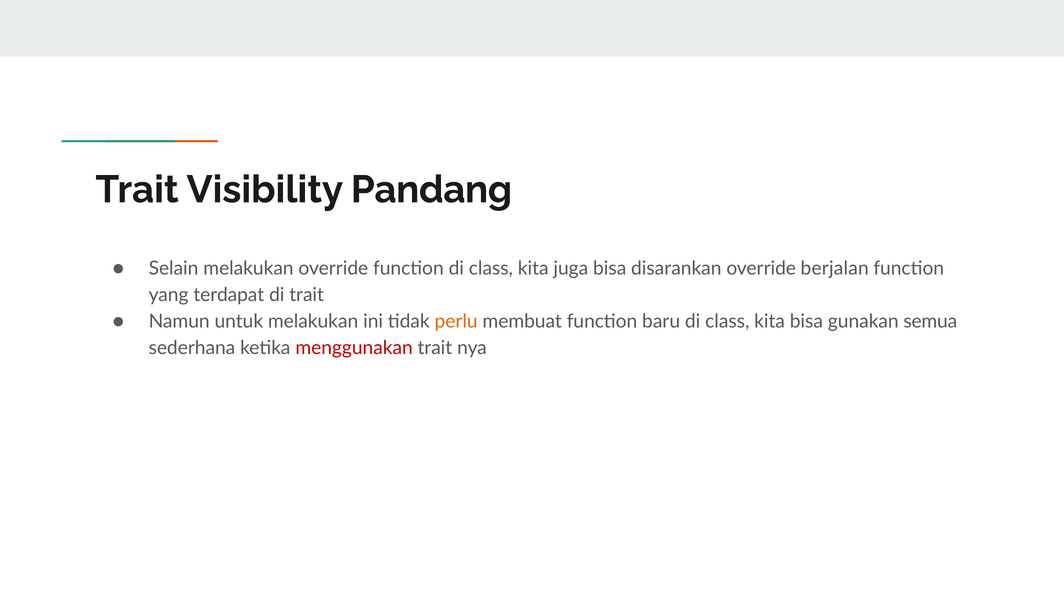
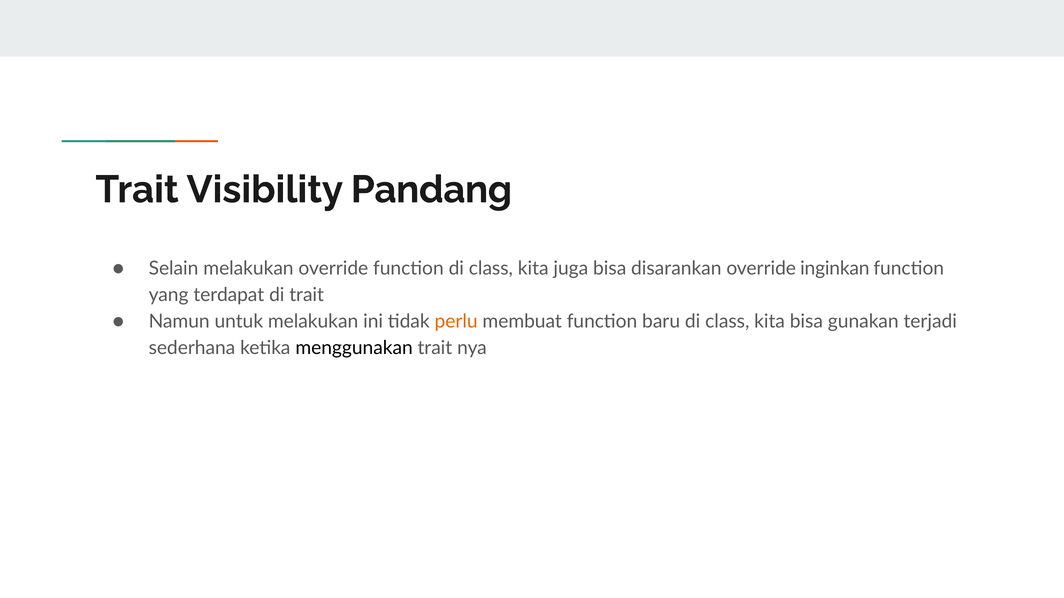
berjalan: berjalan -> inginkan (835, 269)
semua: semua -> terjadi (930, 322)
menggunakan colour: red -> black (354, 348)
